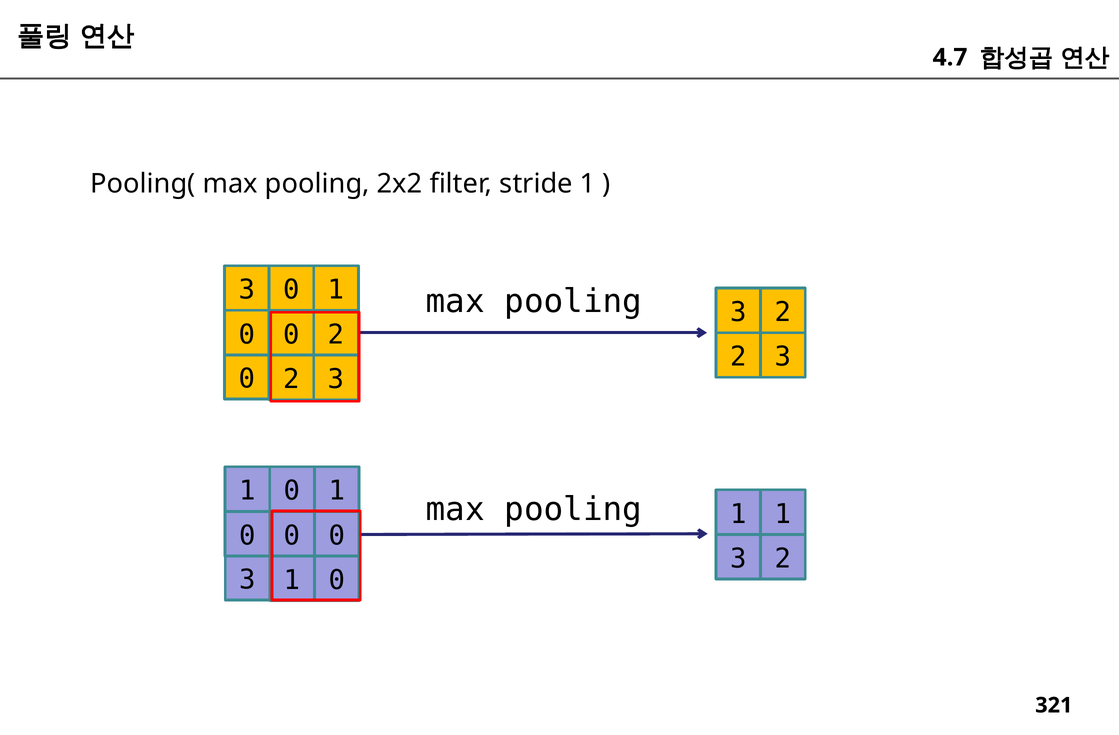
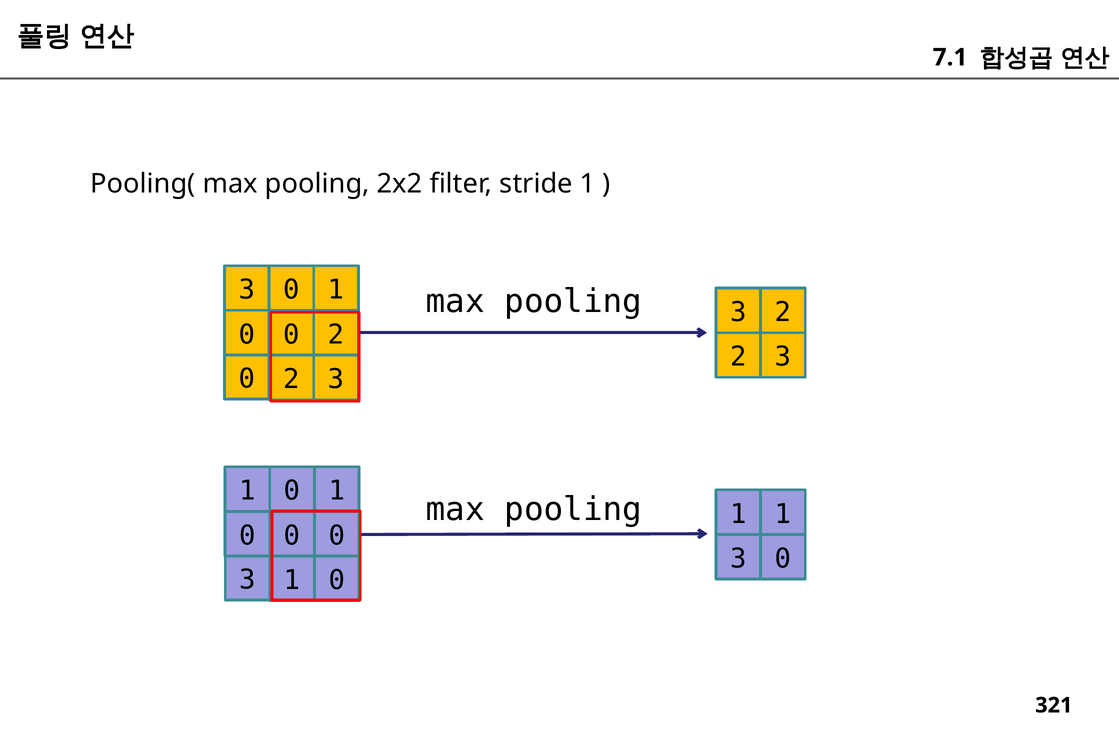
4.7: 4.7 -> 7.1 (950, 57)
2: 2 -> 0 (783, 559)
